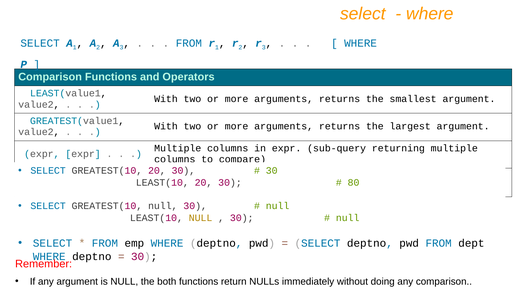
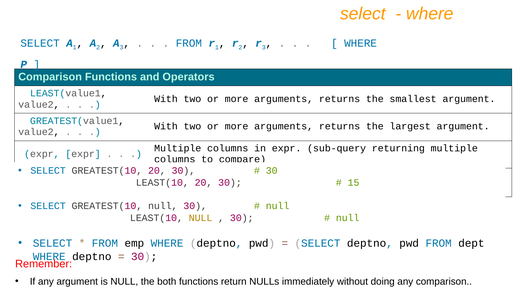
80: 80 -> 15 (354, 183)
